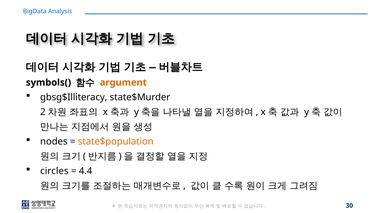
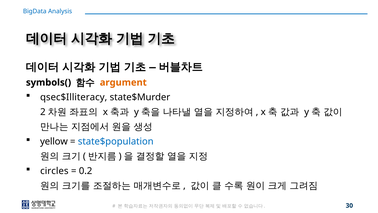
gbsg$Illiteracy: gbsg$Illiteracy -> qsec$Illiteracy (74, 97)
nodes: nodes -> yellow (54, 141)
state$population colour: orange -> blue (116, 141)
4.4: 4.4 -> 0.2 (86, 171)
